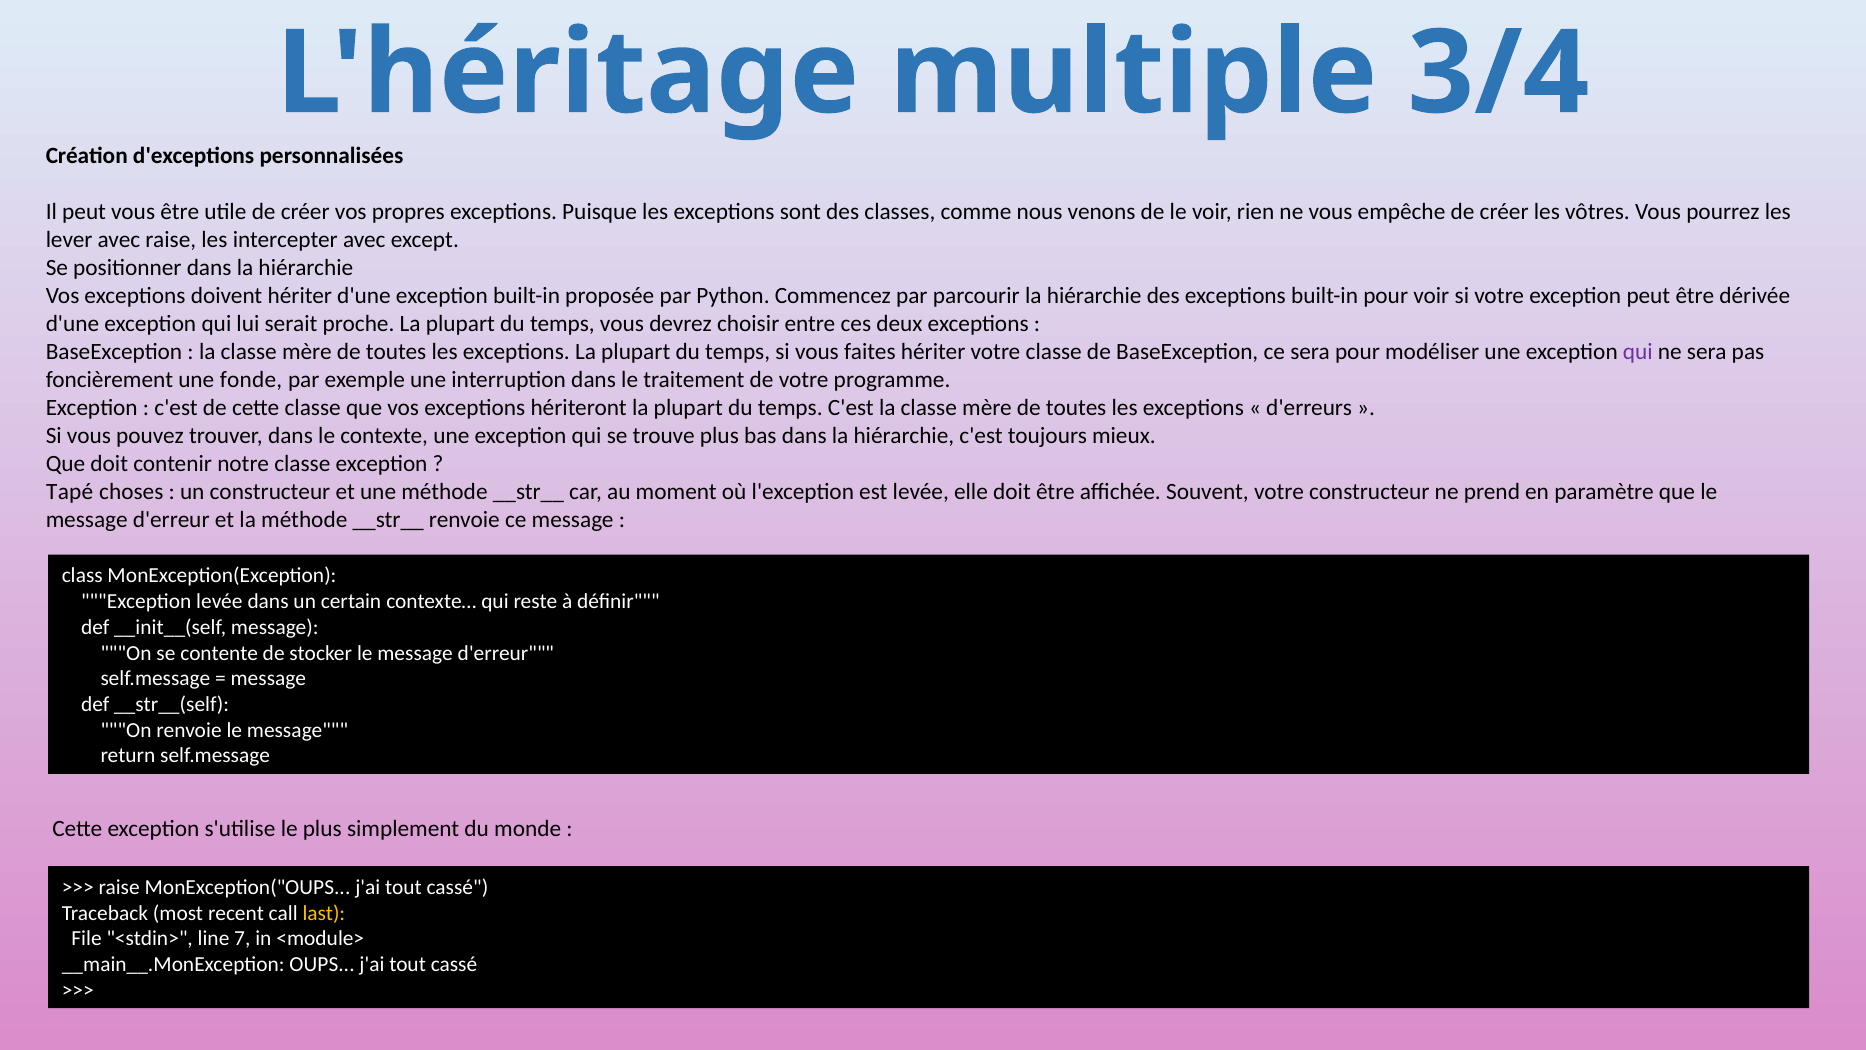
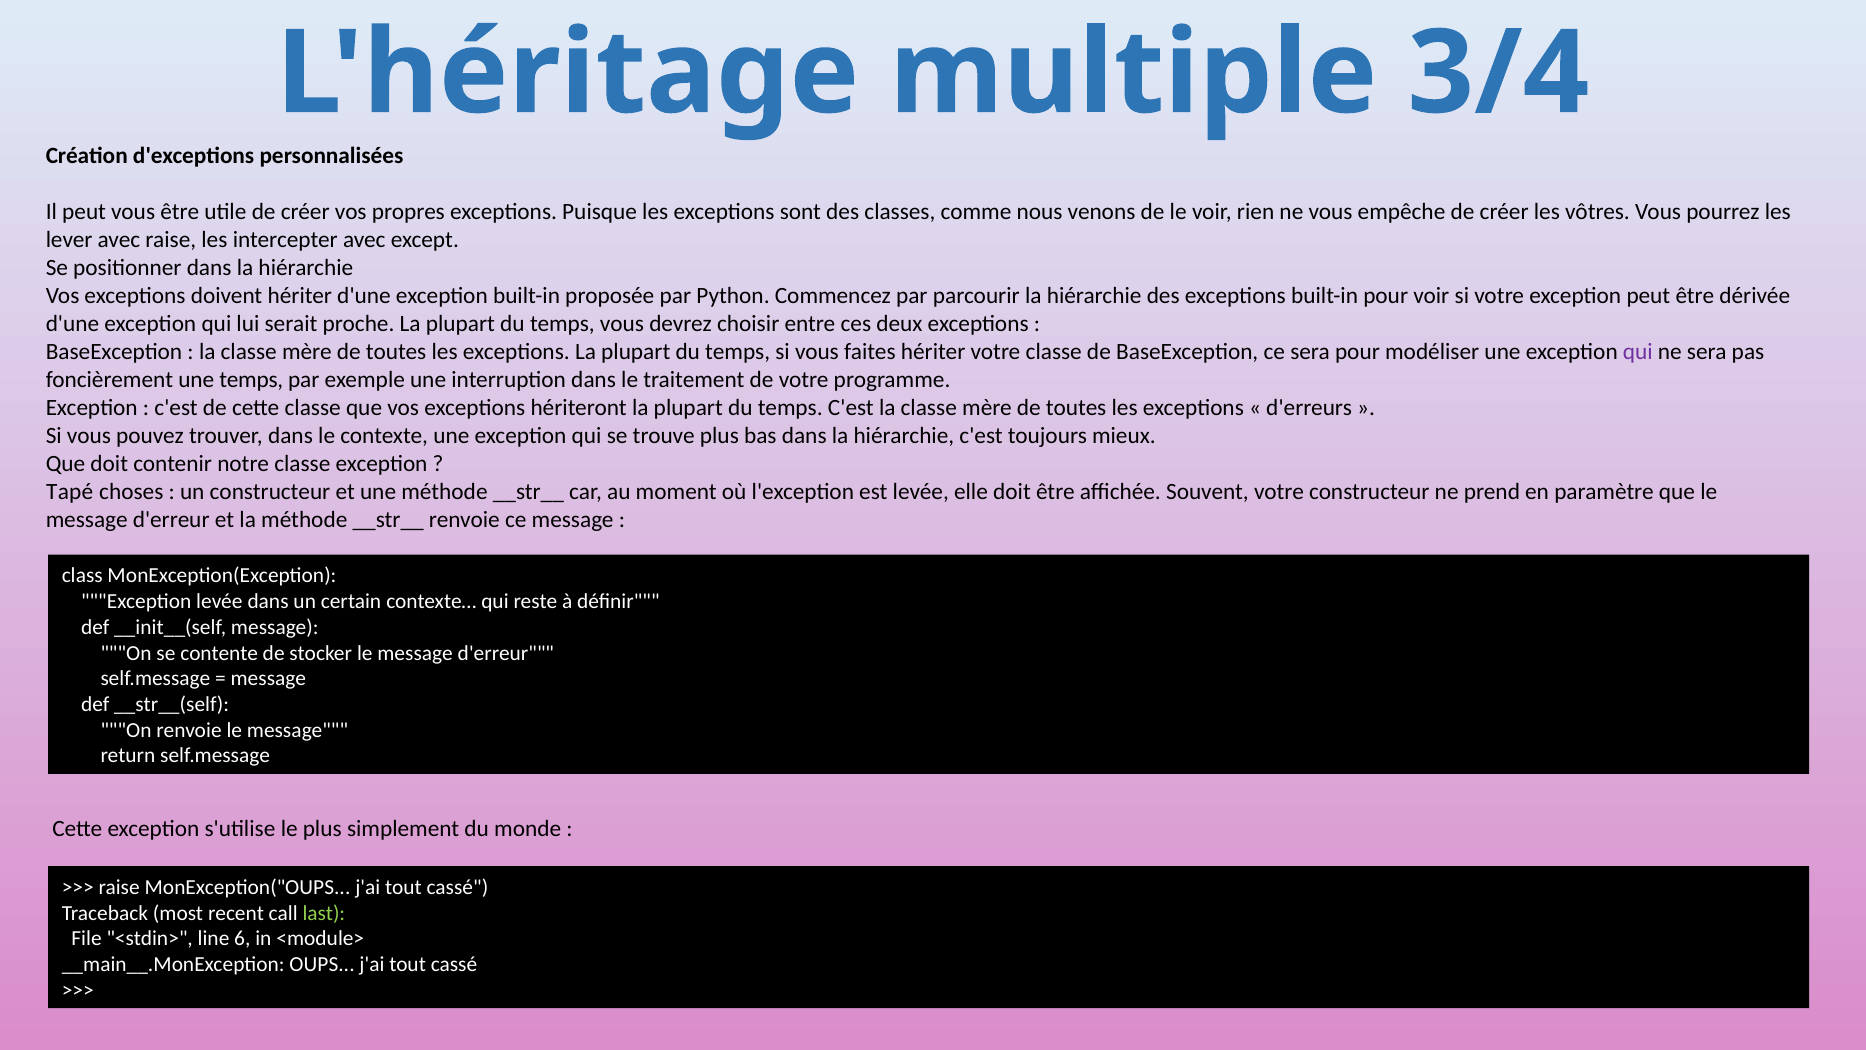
une fonde: fonde -> temps (251, 380)
last colour: yellow -> light green (324, 913)
7: 7 -> 6 (242, 938)
